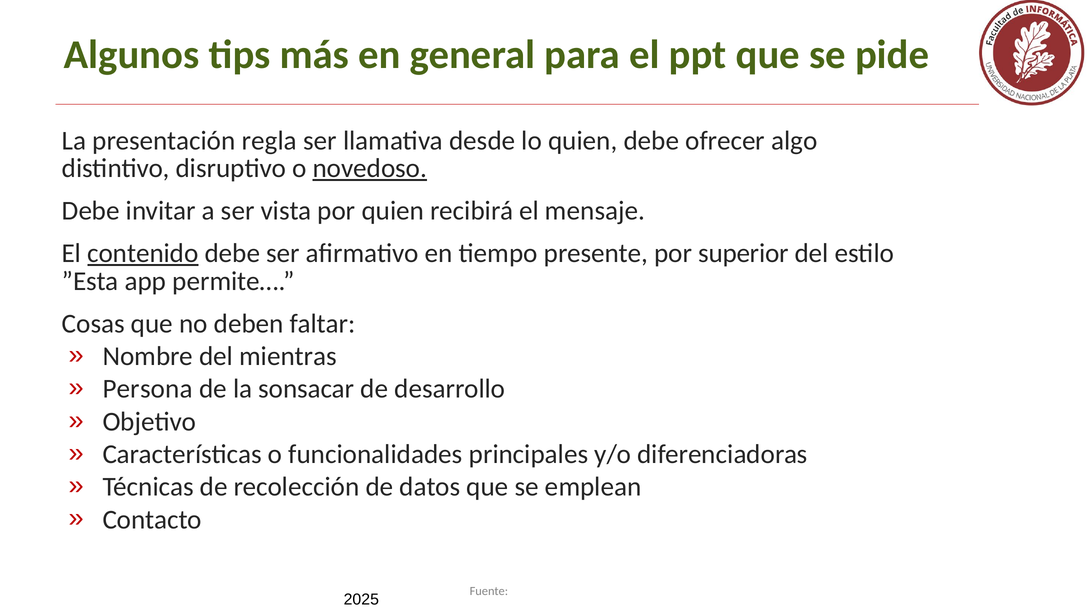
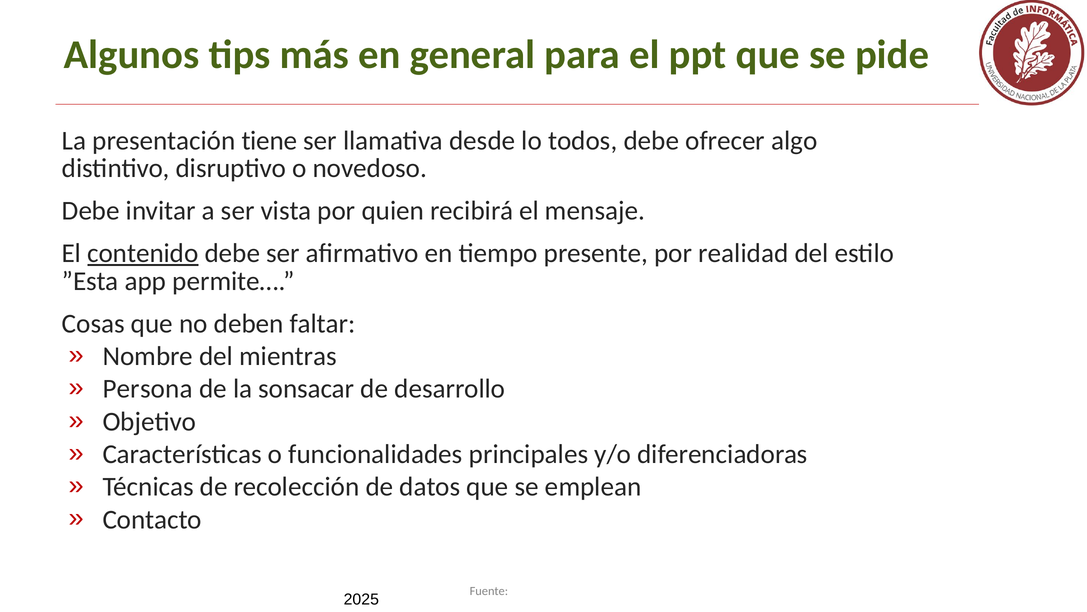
regla: regla -> tiene (269, 140)
lo quien: quien -> todos (583, 140)
novedoso underline: present -> none (370, 168)
superior: superior -> realidad (743, 253)
